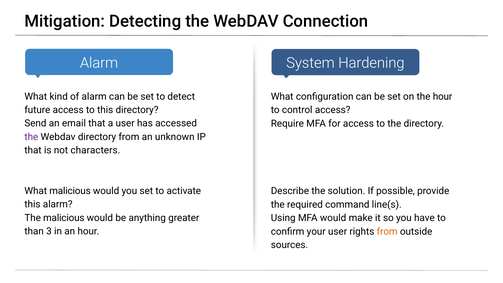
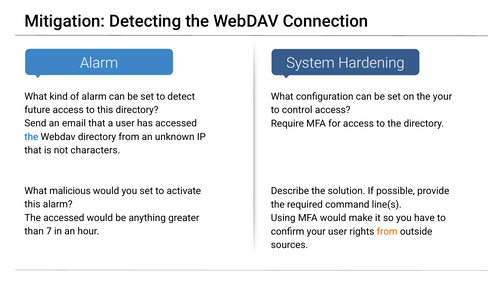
the hour: hour -> your (442, 97)
the colour: purple -> blue (31, 137)
The malicious: malicious -> accessed (64, 218)
3: 3 -> 7 (49, 231)
